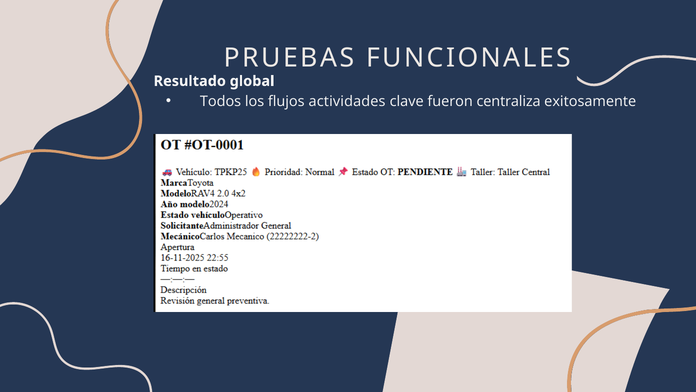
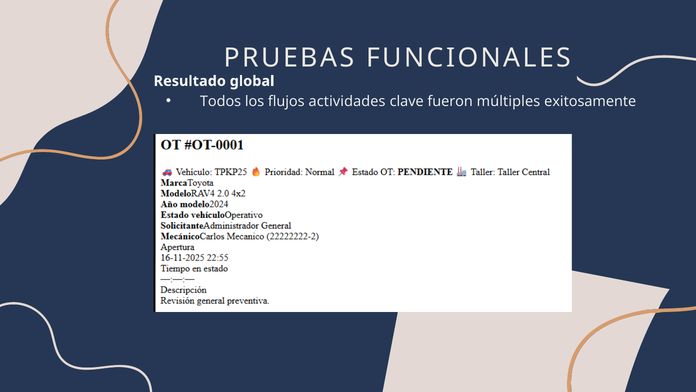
centraliza: centraliza -> múltiples (508, 101)
